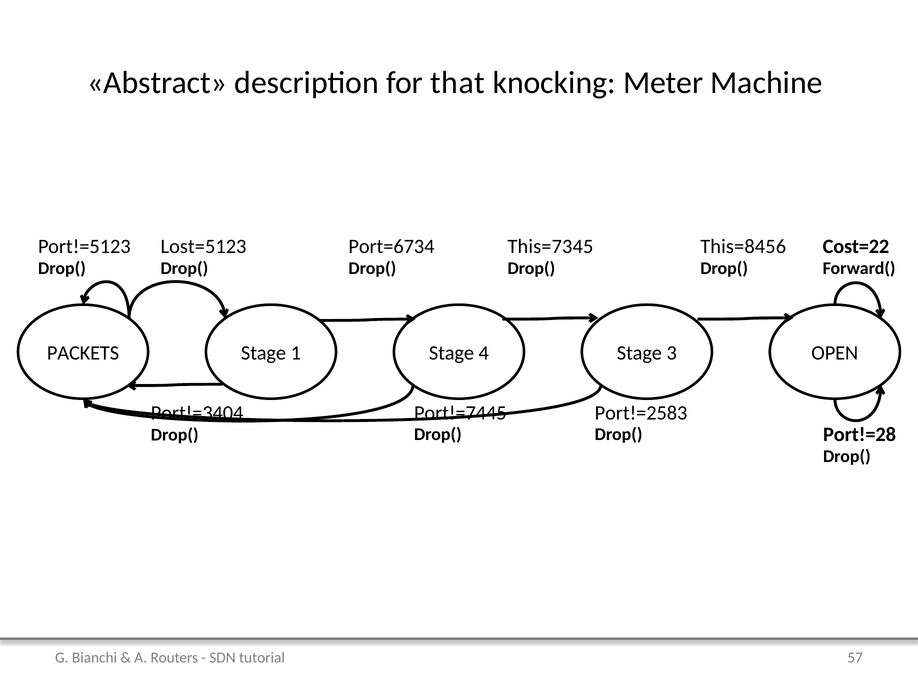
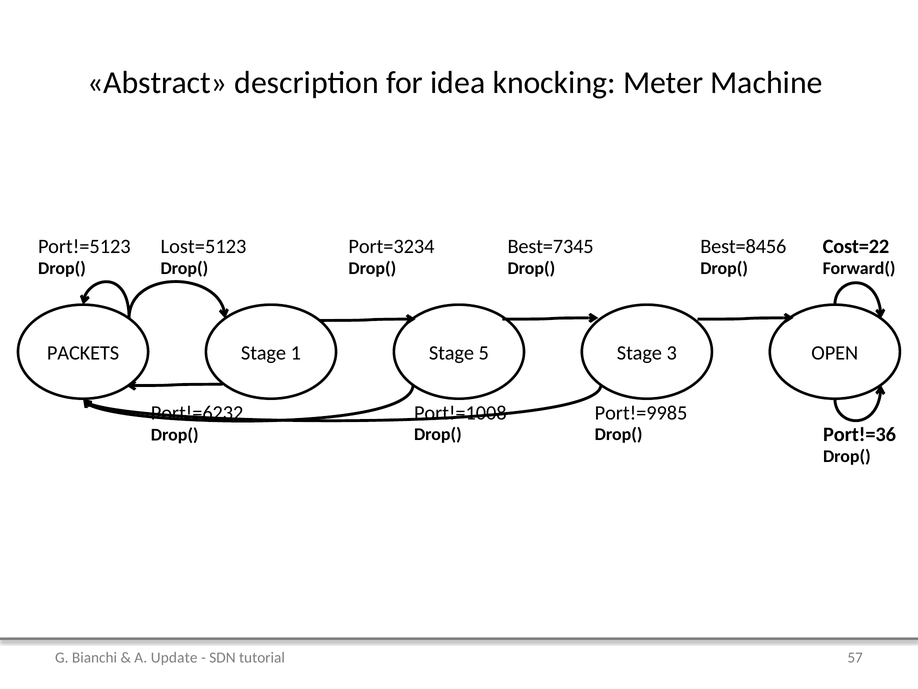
that: that -> idea (458, 83)
This=7345: This=7345 -> Best=7345 (551, 246)
This=8456: This=8456 -> Best=8456 (743, 246)
Port=6734: Port=6734 -> Port=3234 (391, 246)
4: 4 -> 5 (484, 353)
Port!=7445: Port!=7445 -> Port!=1008 (460, 413)
Port!=2583: Port!=2583 -> Port!=9985 (641, 413)
Port!=3404: Port!=3404 -> Port!=6232 (197, 413)
Port!=28: Port!=28 -> Port!=36 (860, 434)
Routers: Routers -> Update (174, 657)
